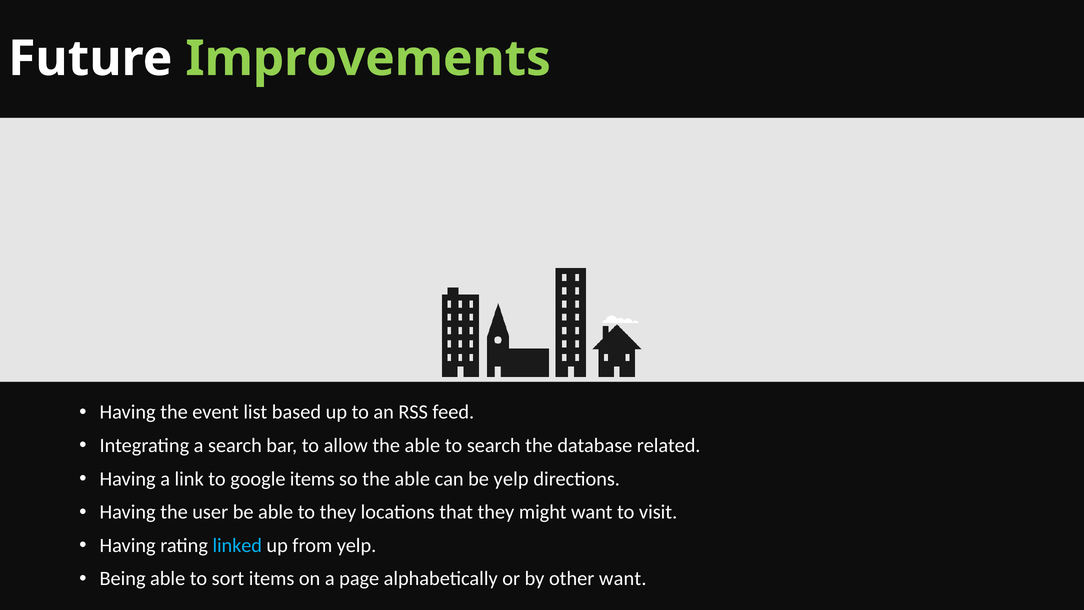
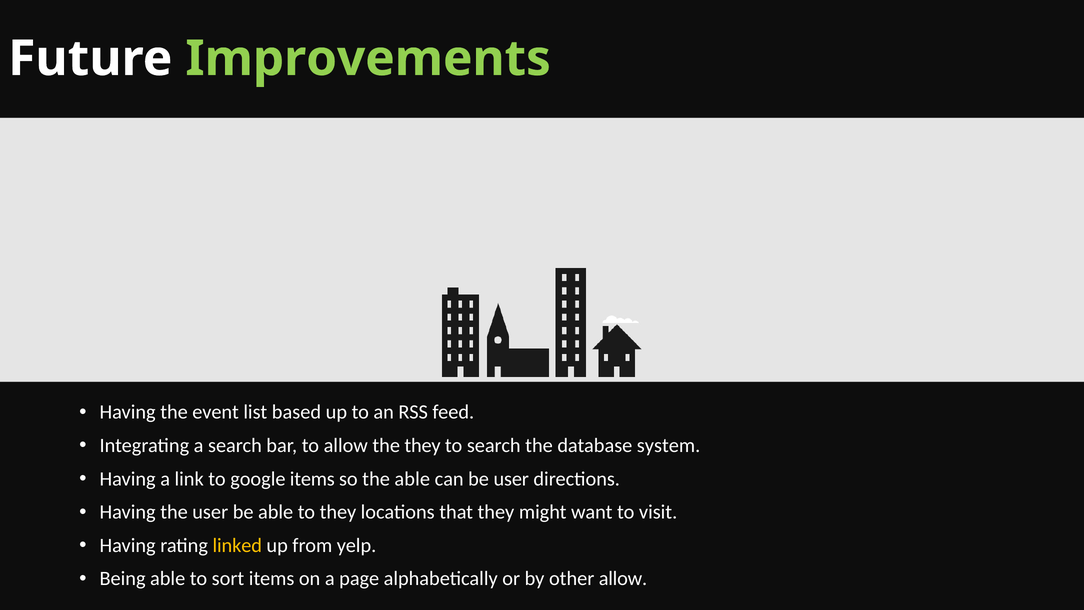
allow the able: able -> they (423, 445)
related: related -> system (669, 445)
be yelp: yelp -> user (511, 479)
linked colour: light blue -> yellow (237, 545)
other want: want -> allow (623, 578)
